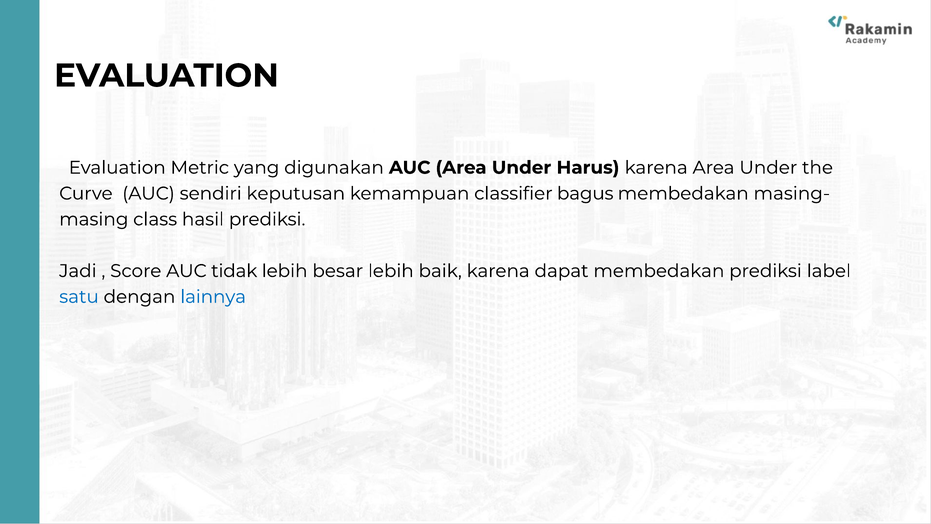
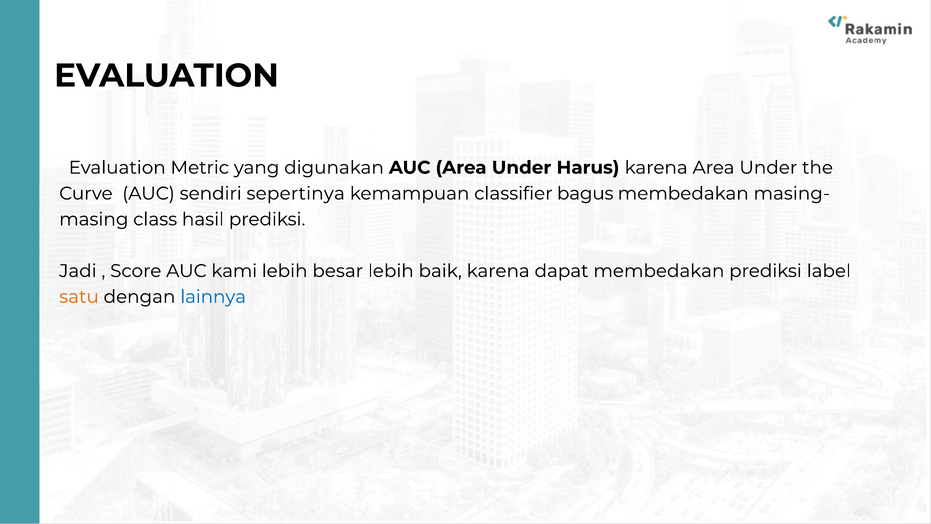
keputusan: keputusan -> sepertinya (296, 193)
tidak: tidak -> kami (234, 271)
satu colour: blue -> orange (79, 297)
